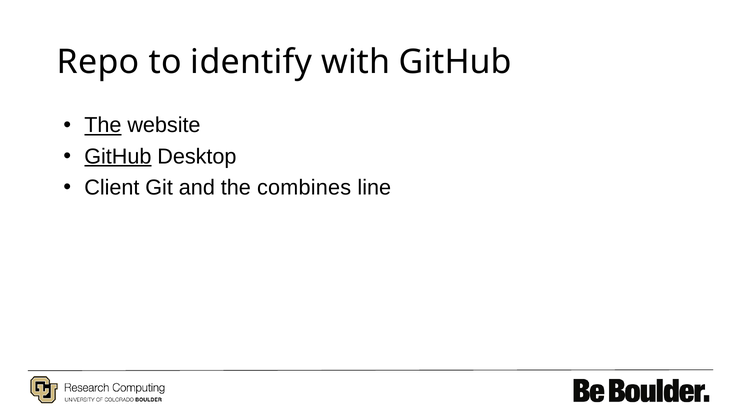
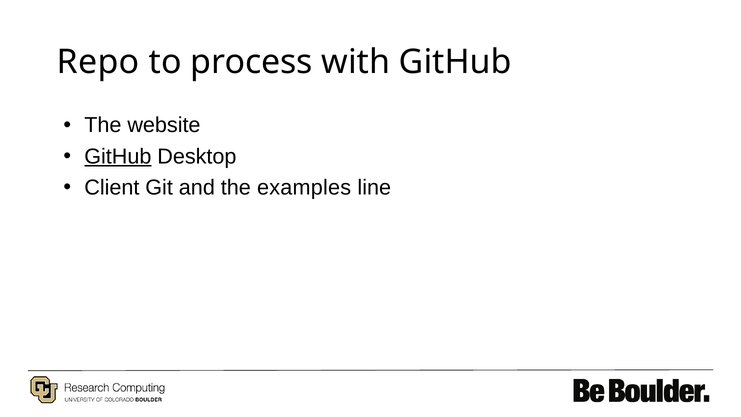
identify: identify -> process (252, 62)
The underline: present -> none (103, 125)
combines: combines -> examples (304, 187)
